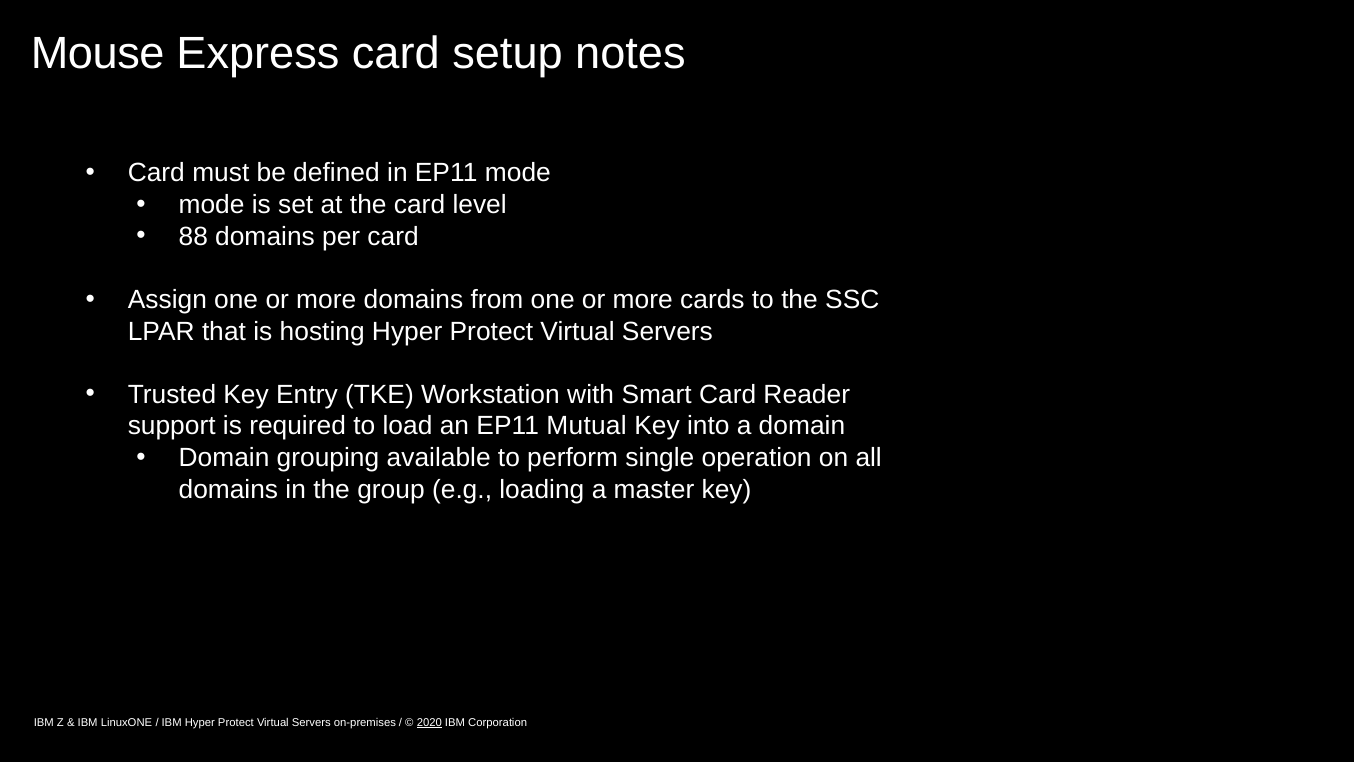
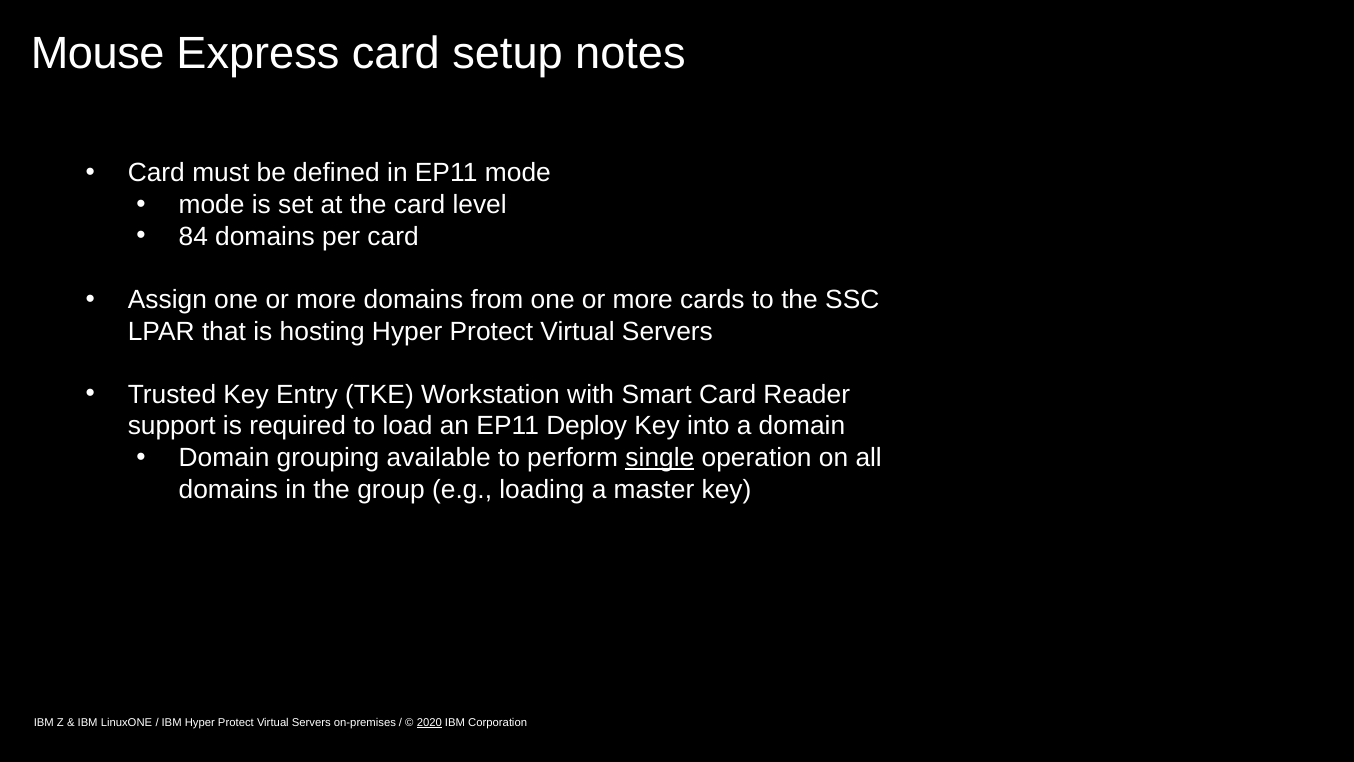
88: 88 -> 84 (193, 236)
Mutual: Mutual -> Deploy (587, 426)
single underline: none -> present (660, 458)
